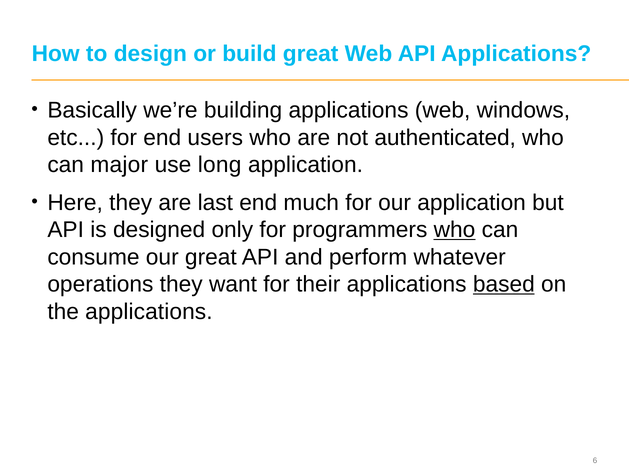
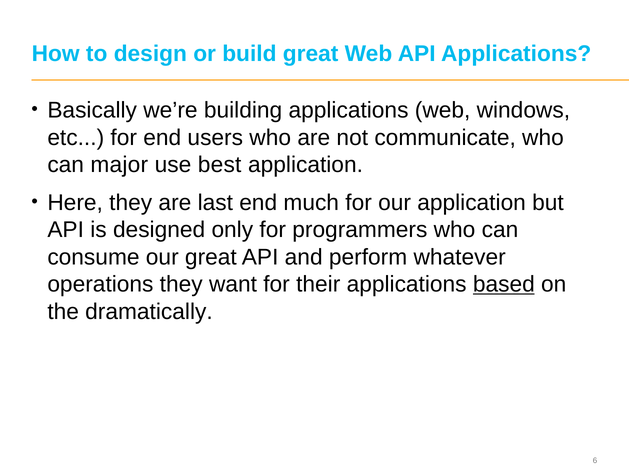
authenticated: authenticated -> communicate (445, 137)
long: long -> best (220, 165)
who underline: present -> none (455, 230)
the applications: applications -> dramatically (149, 311)
